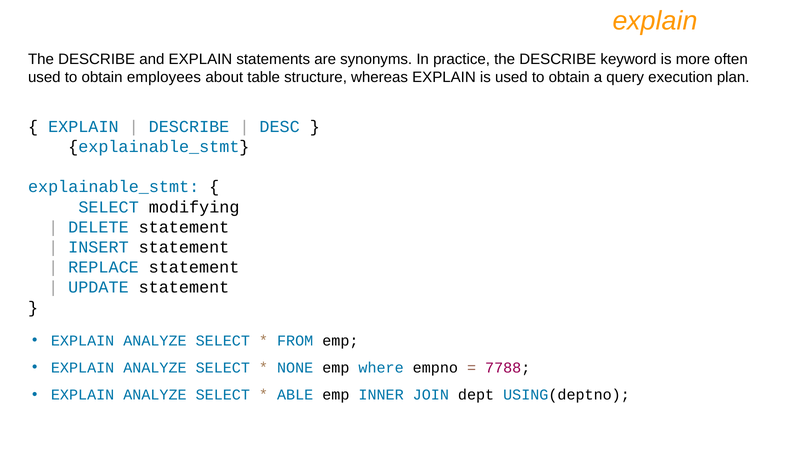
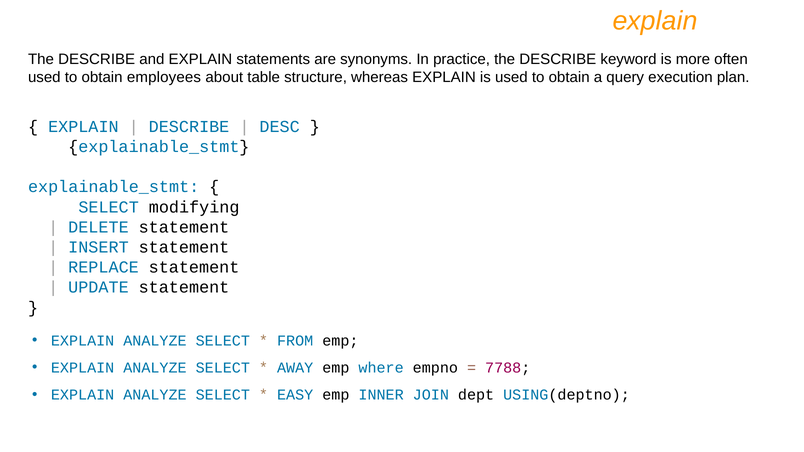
NONE: NONE -> AWAY (295, 368)
ABLE: ABLE -> EASY (295, 395)
